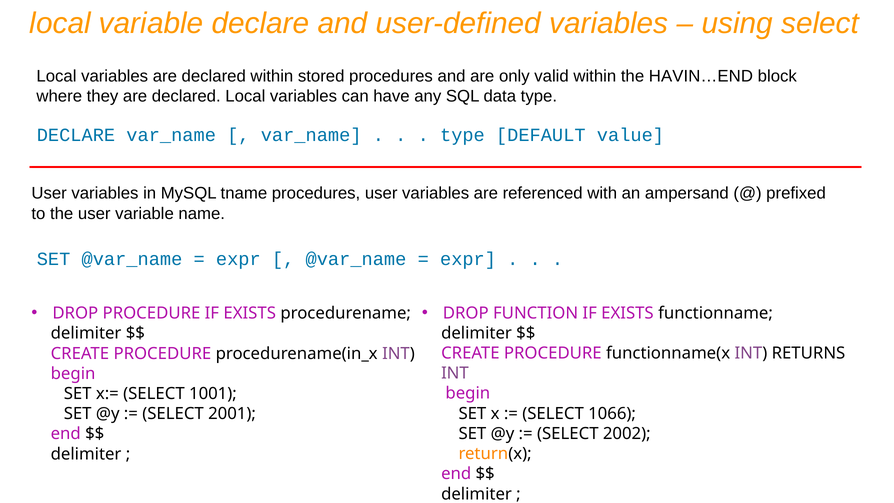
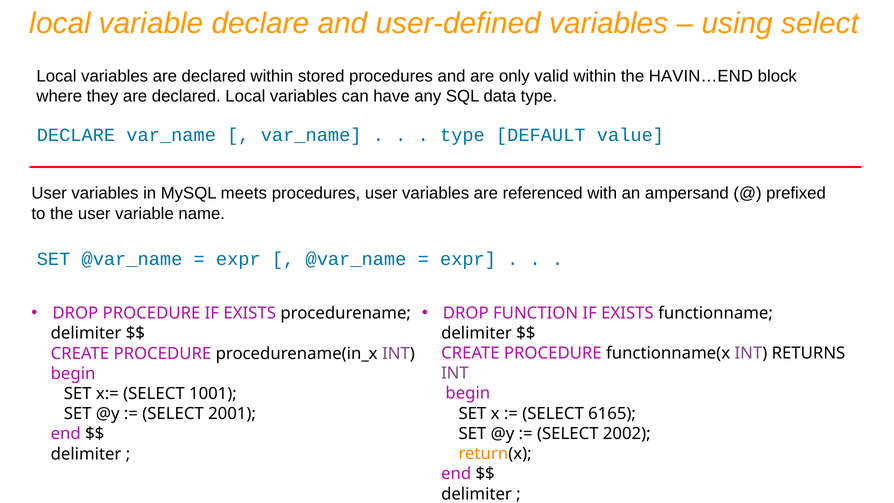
tname: tname -> meets (244, 193)
1066: 1066 -> 6165 (612, 413)
